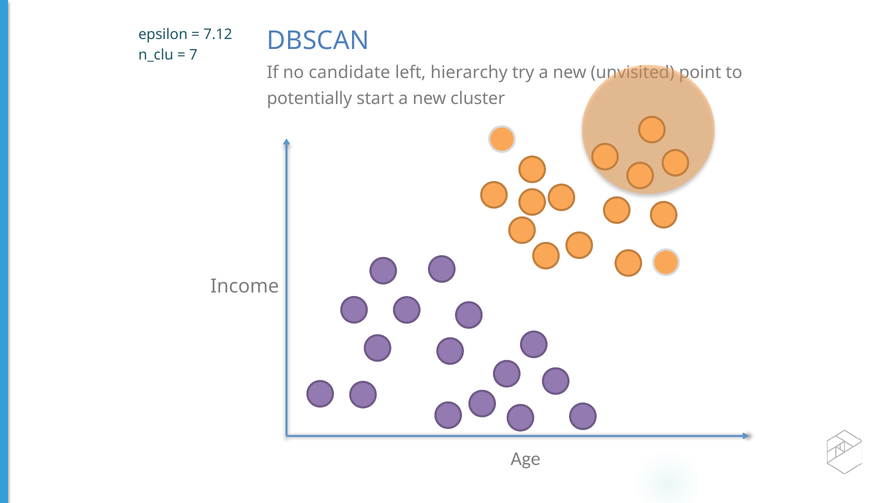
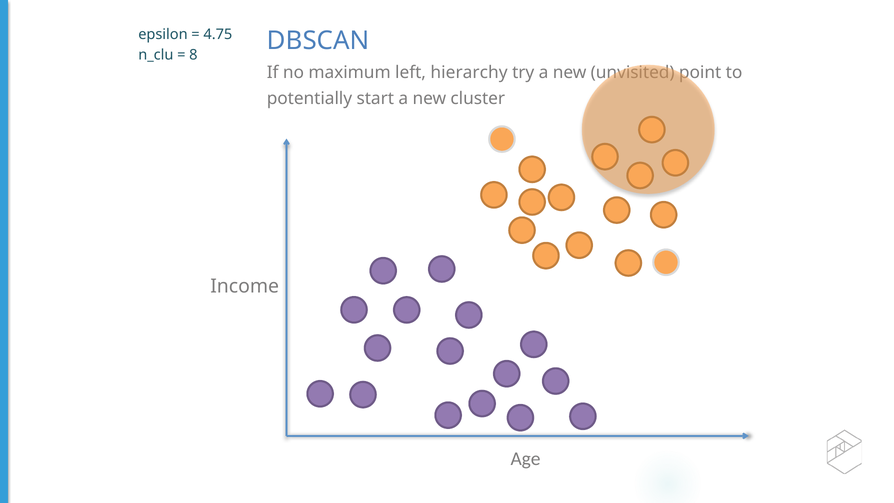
7.12: 7.12 -> 4.75 (218, 35)
7: 7 -> 8 (193, 55)
candidate: candidate -> maximum (350, 73)
